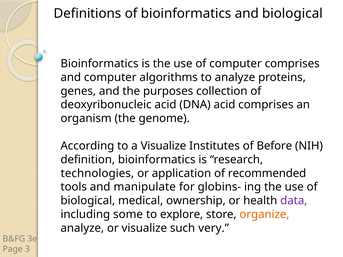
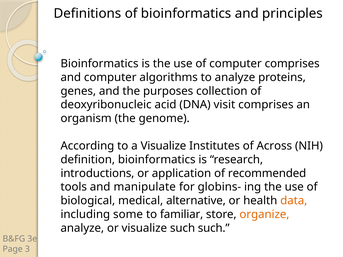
and biological: biological -> principles (292, 13)
DNA acid: acid -> visit (224, 105)
Before: Before -> Across (274, 146)
technologies: technologies -> introductions (97, 173)
ownership: ownership -> alternative (196, 201)
data colour: purple -> orange (294, 201)
explore: explore -> familiar (182, 215)
such very: very -> such (214, 228)
